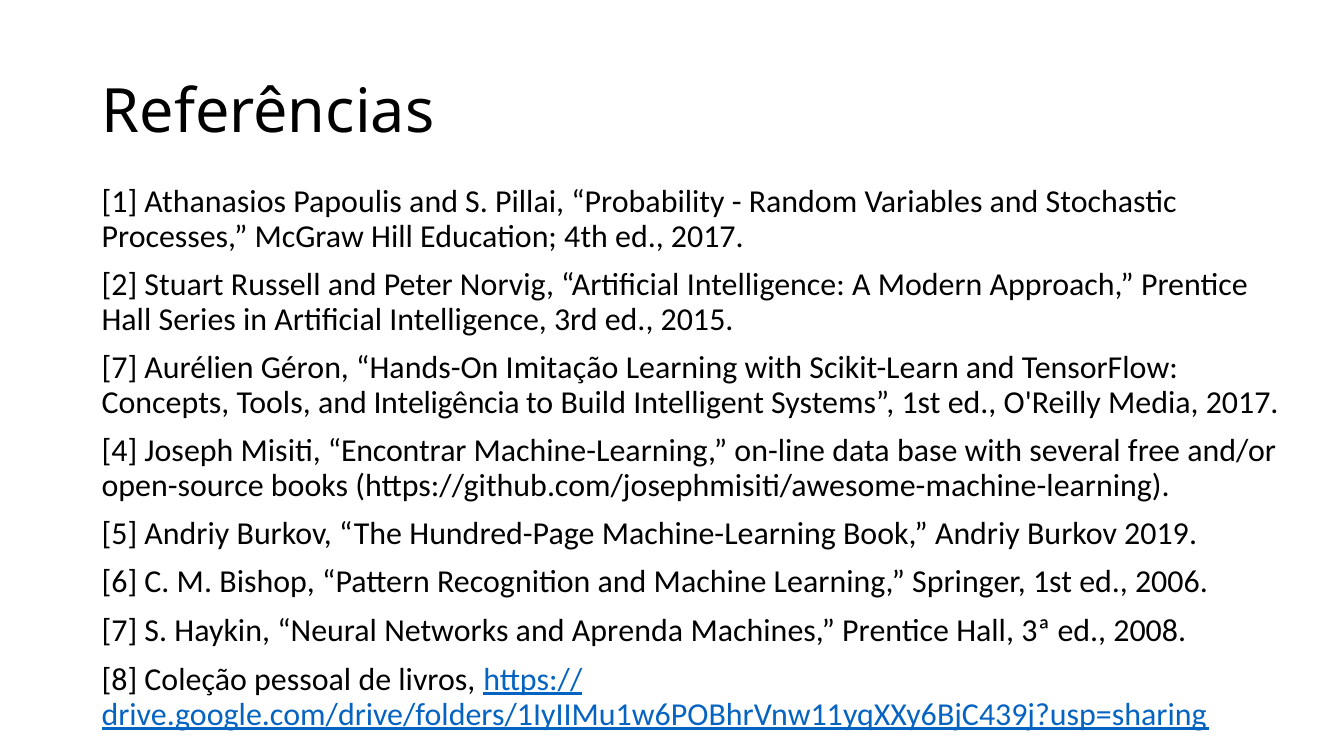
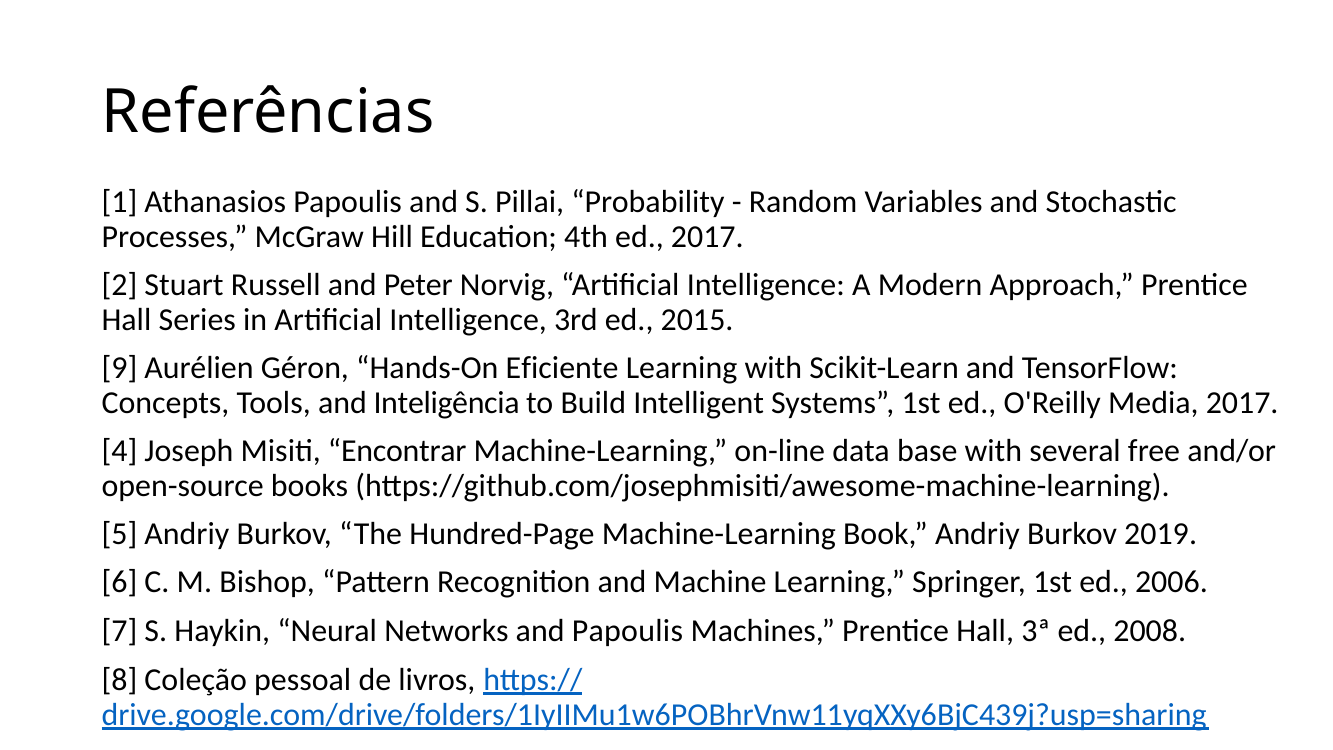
7: 7 -> 9 (119, 368)
Imitação: Imitação -> Eficiente (562, 368)
and Aprenda: Aprenda -> Papoulis (627, 630)
